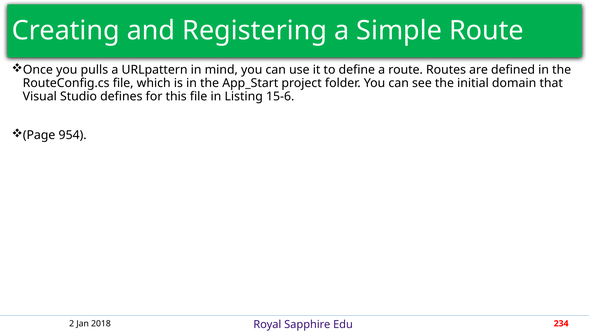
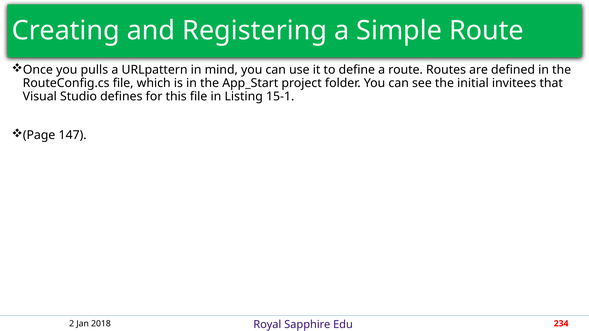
domain: domain -> invitees (514, 83)
15-6: 15-6 -> 15-1 (280, 97)
954: 954 -> 147 (73, 135)
